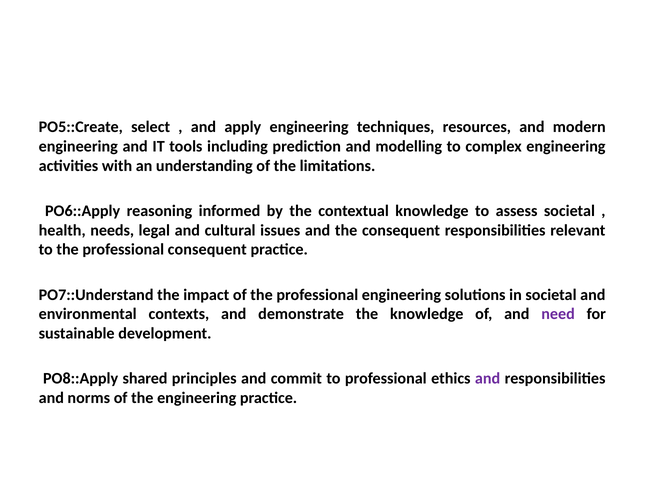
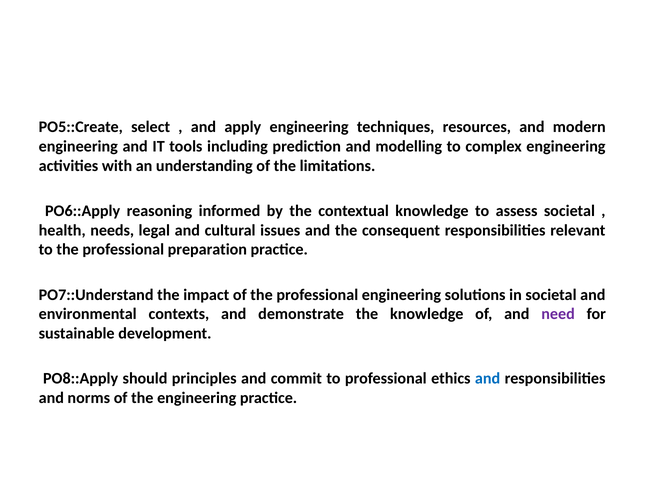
professional consequent: consequent -> preparation (207, 249)
shared: shared -> should (145, 378)
and colour: purple -> blue (488, 378)
